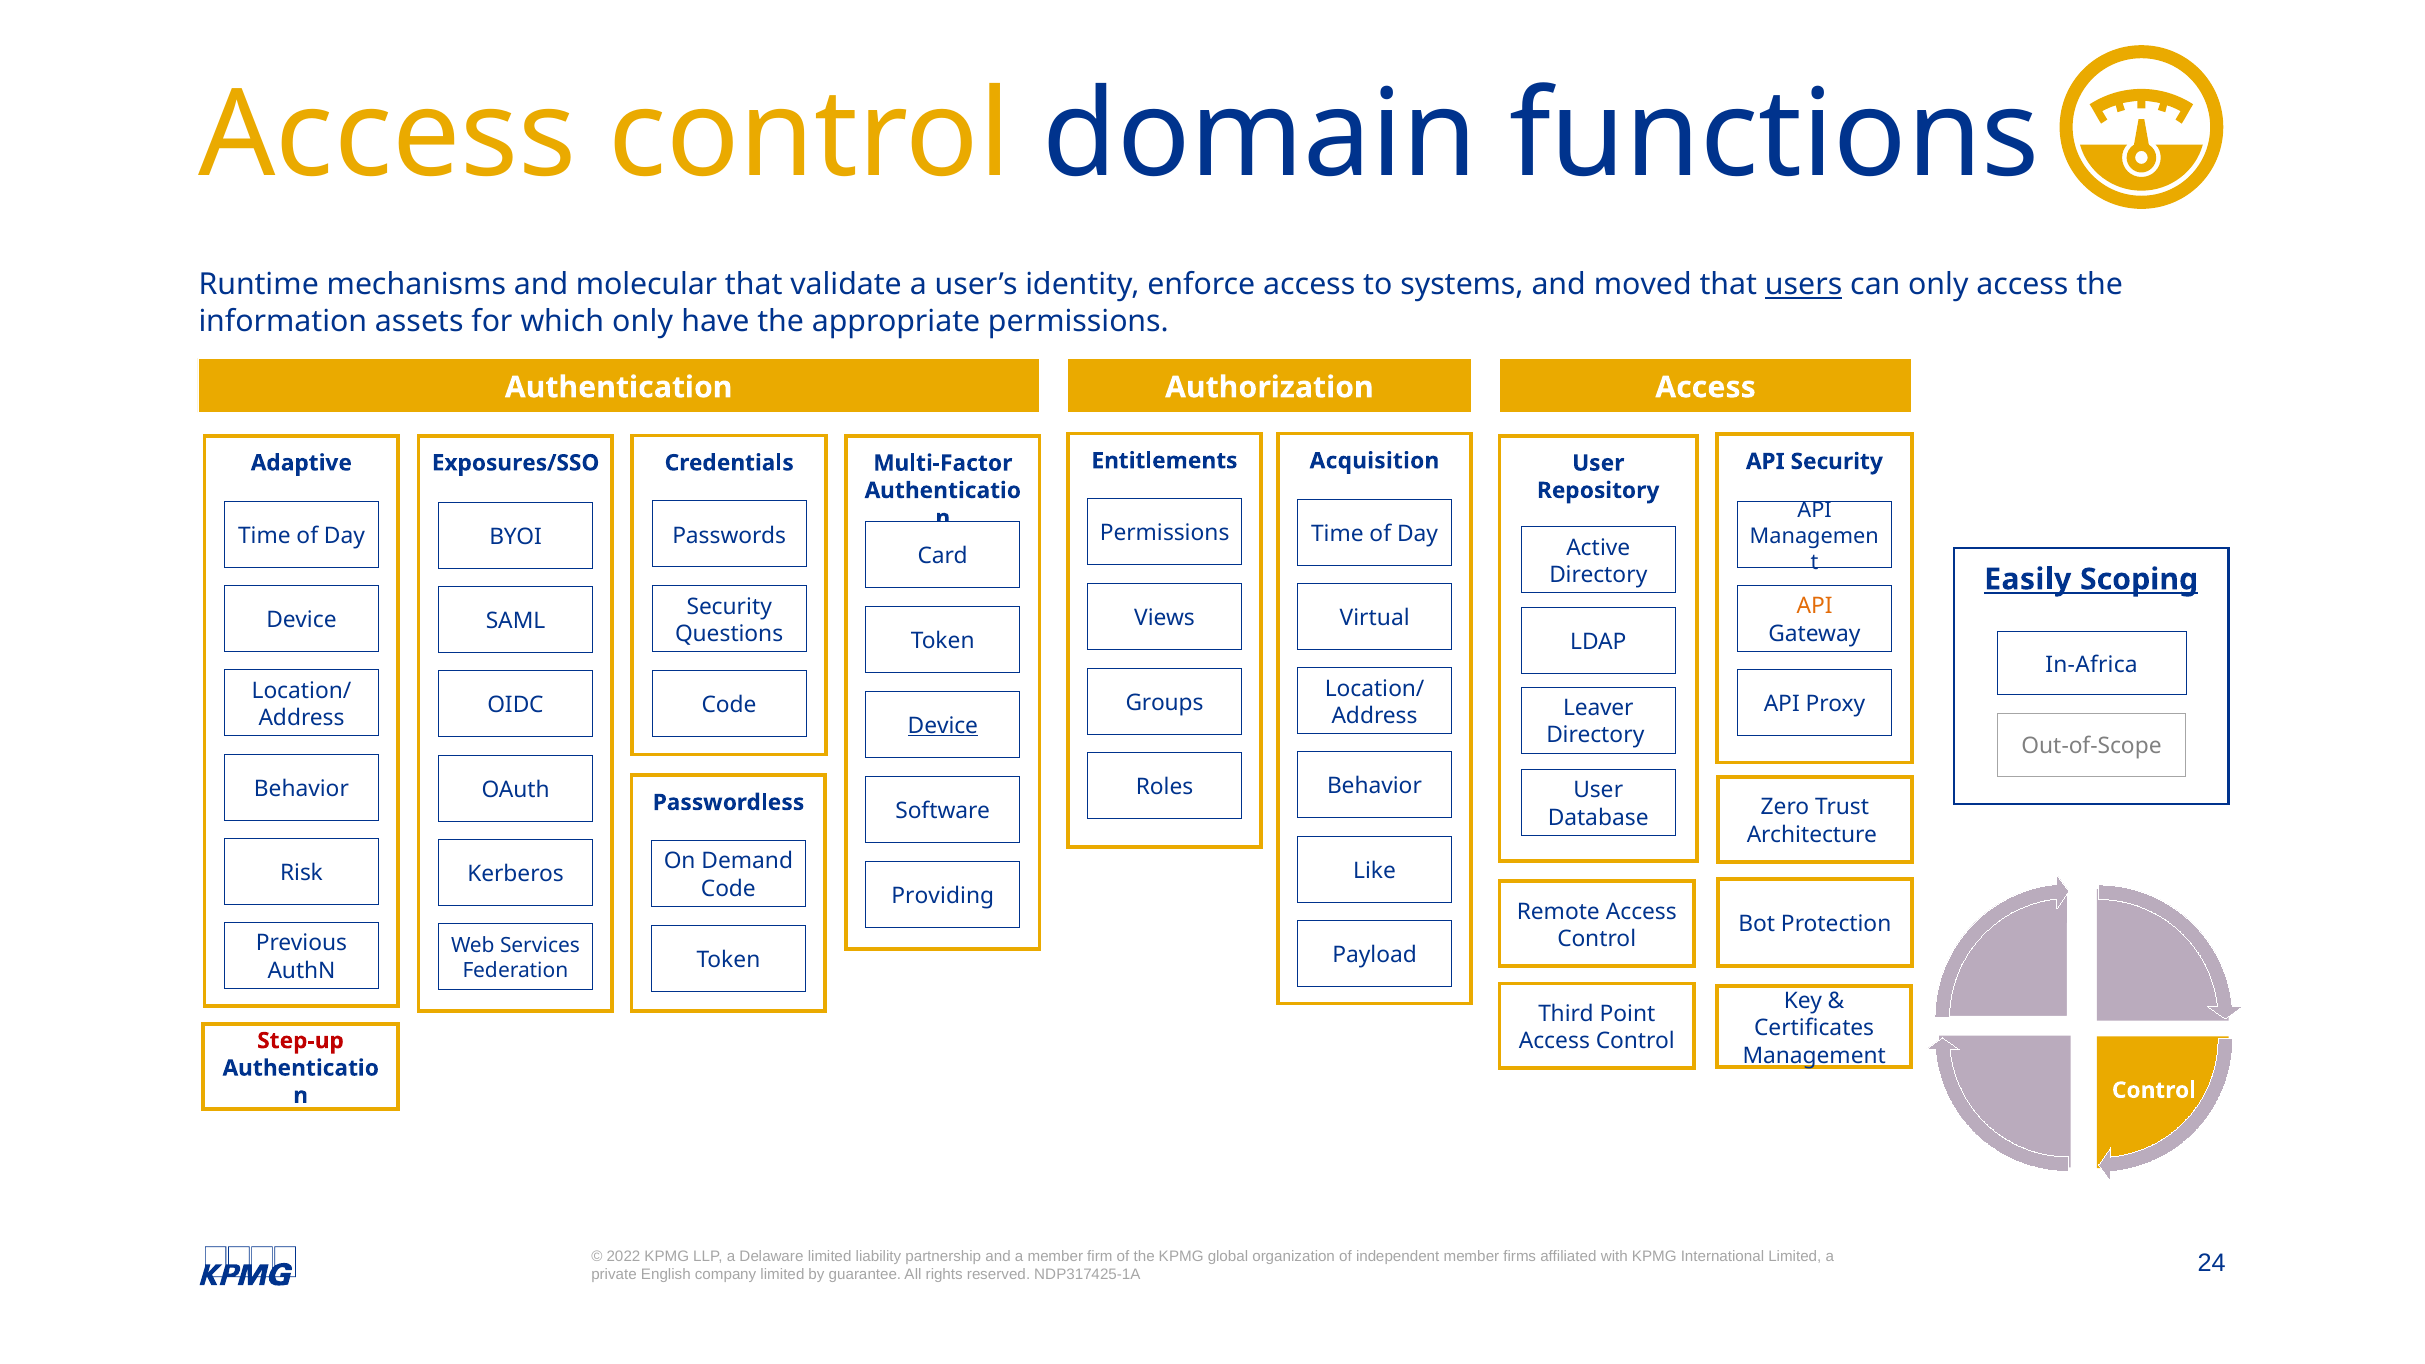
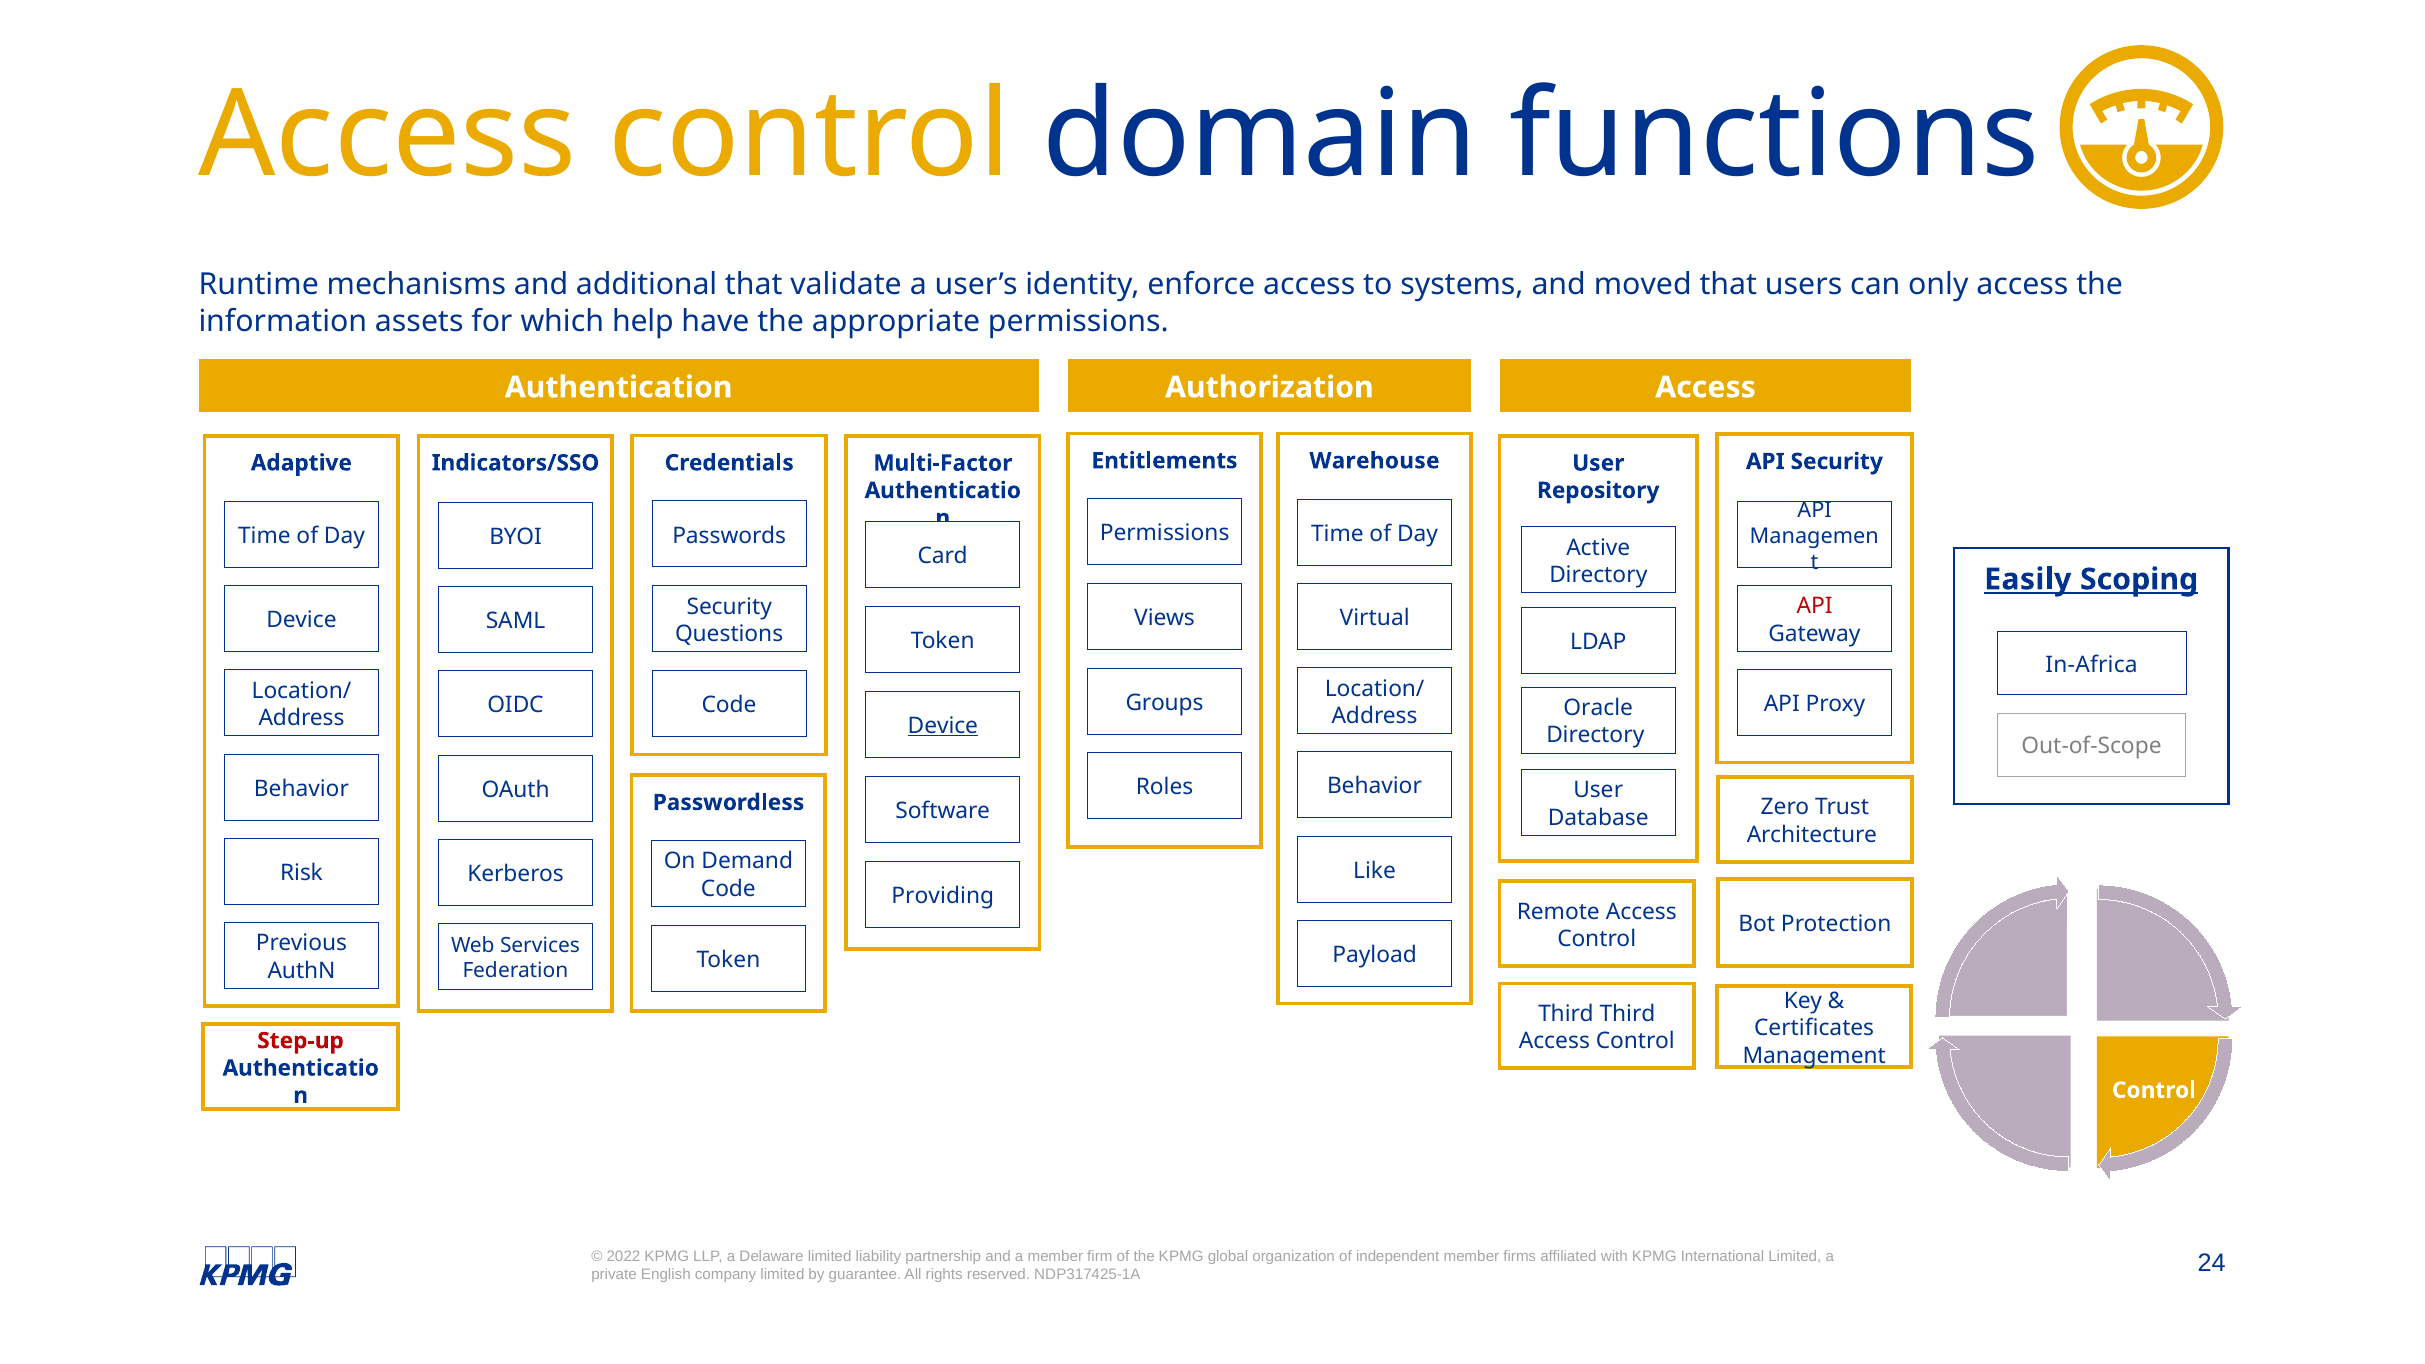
molecular: molecular -> additional (647, 285)
users underline: present -> none (1804, 285)
which only: only -> help (643, 321)
Acquisition: Acquisition -> Warehouse (1374, 461)
Exposures/SSO: Exposures/SSO -> Indicators/SSO (516, 463)
API colour: orange -> red (1815, 606)
Leaver: Leaver -> Oracle (1598, 708)
Third Point: Point -> Third (1627, 1014)
